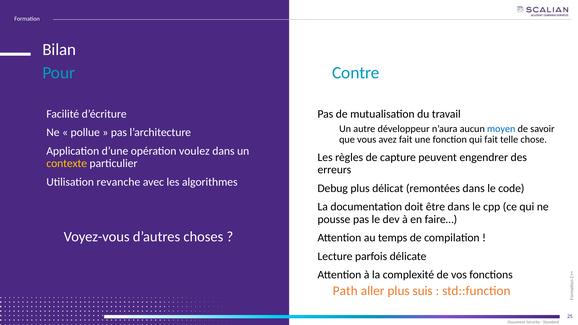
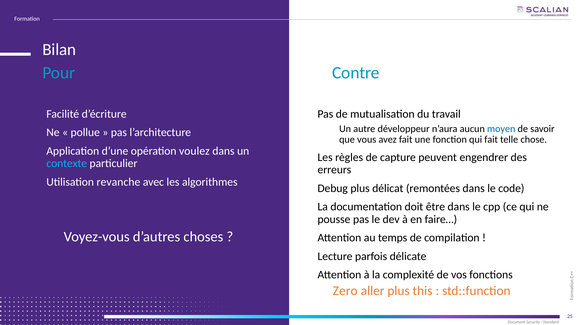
contexte colour: yellow -> light blue (67, 164)
Path: Path -> Zero (345, 291)
suis: suis -> this (423, 291)
